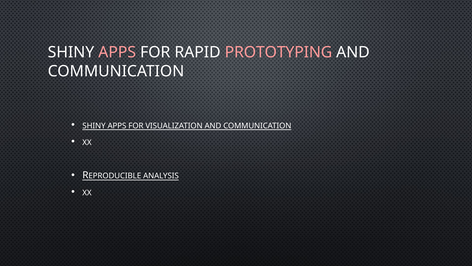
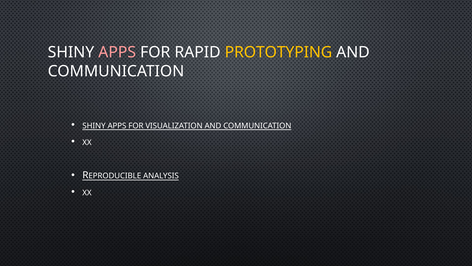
PROTOTYPING colour: pink -> yellow (278, 52)
